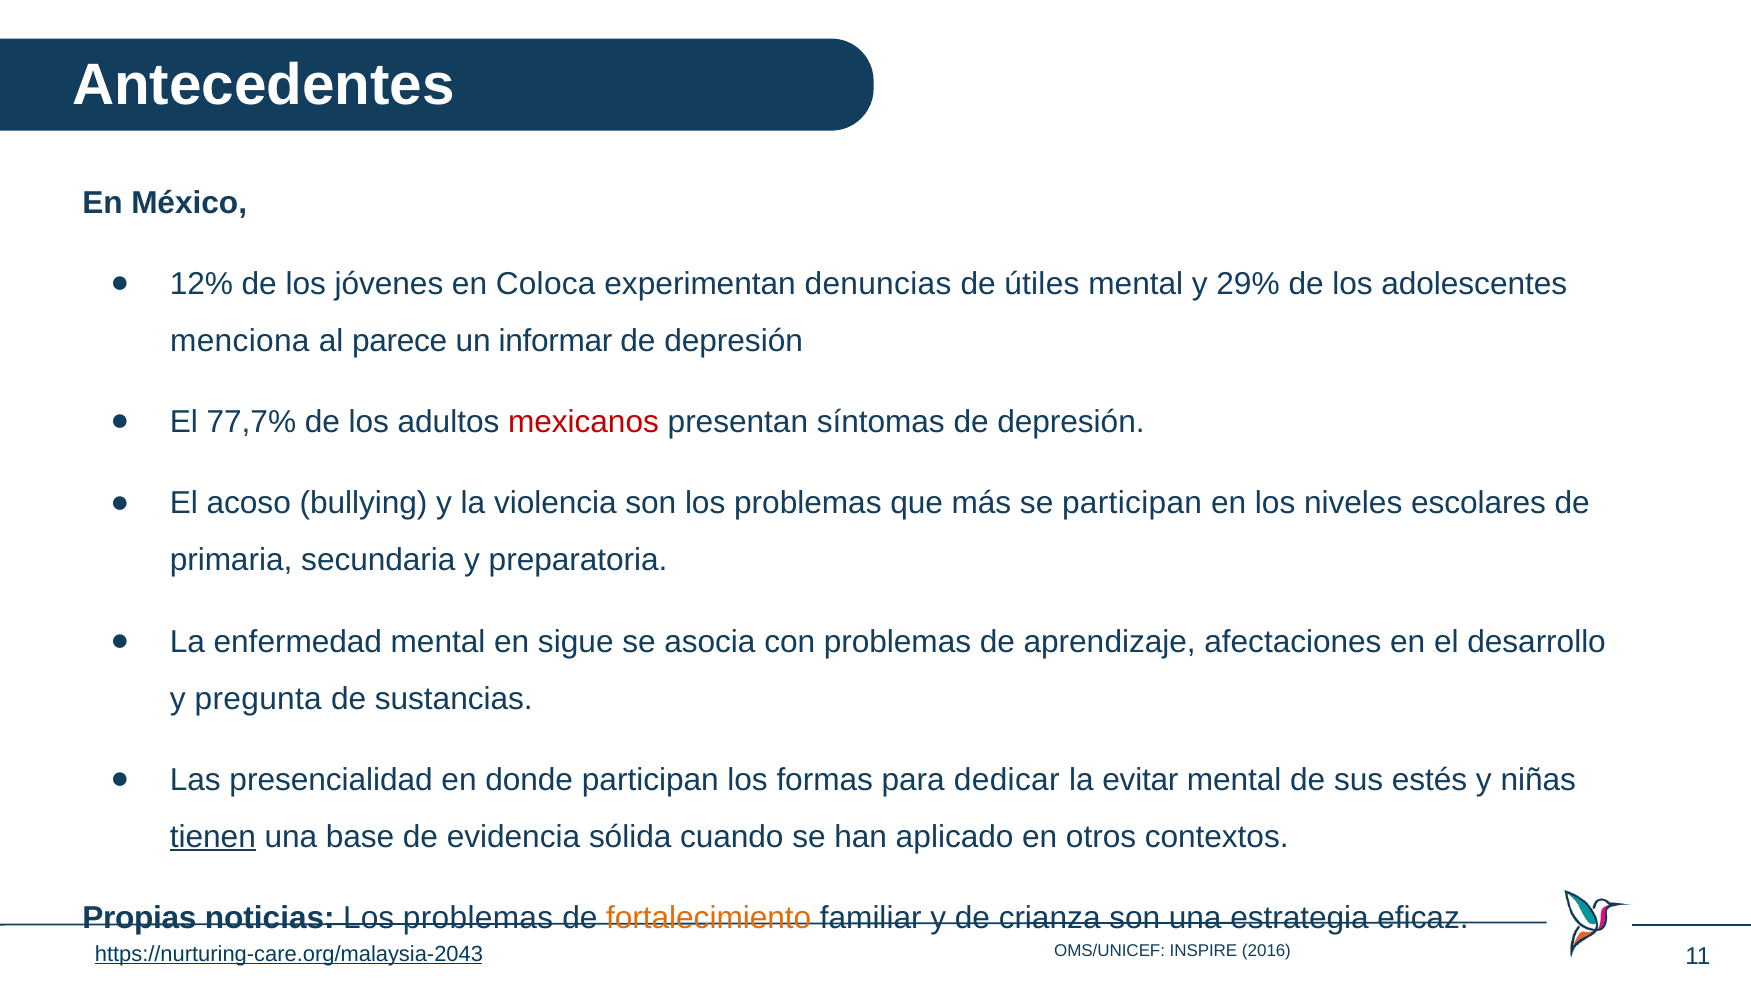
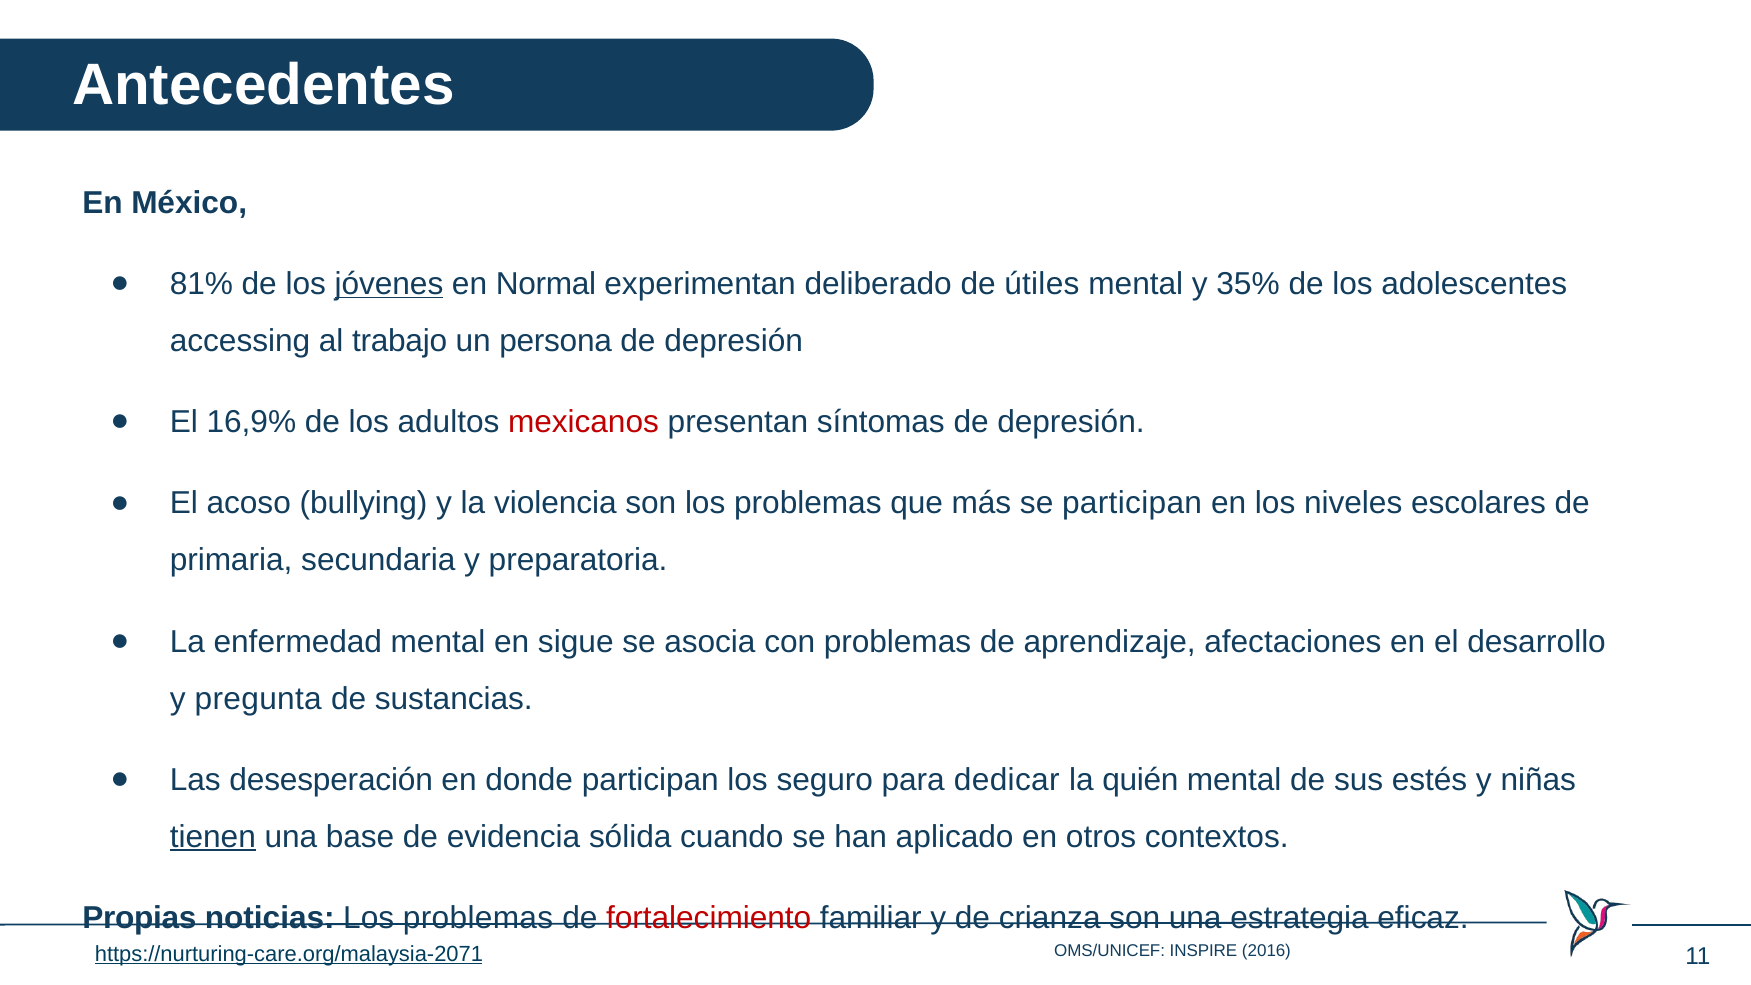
12%: 12% -> 81% (201, 284)
jóvenes underline: none -> present (389, 284)
Coloca: Coloca -> Normal (546, 284)
denuncias: denuncias -> deliberado (878, 284)
29%: 29% -> 35% (1248, 284)
menciona: menciona -> accessing (240, 341)
parece: parece -> trabajo (400, 341)
informar: informar -> persona (556, 341)
77,7%: 77,7% -> 16,9% (251, 422)
presencialidad: presencialidad -> desesperación (331, 780)
formas: formas -> seguro (825, 780)
evitar: evitar -> quién (1140, 780)
fortalecimiento colour: orange -> red (709, 918)
https://nurturing-care.org/malaysia-2043: https://nurturing-care.org/malaysia-2043 -> https://nurturing-care.org/malaysia-2071 (289, 954)
